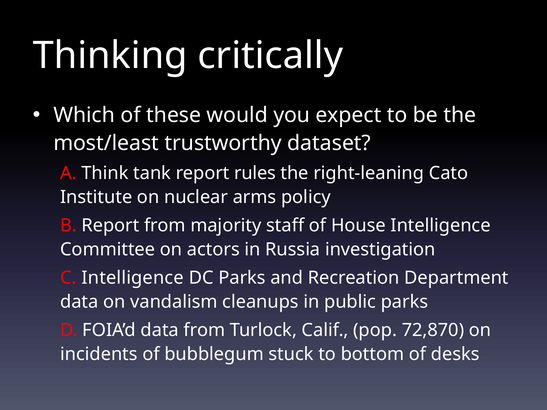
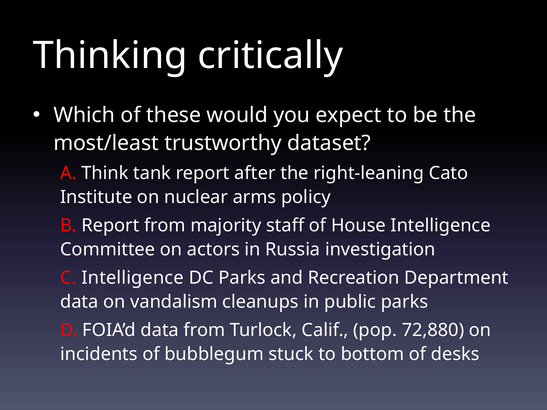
rules: rules -> after (255, 173)
72,870: 72,870 -> 72,880 (433, 330)
